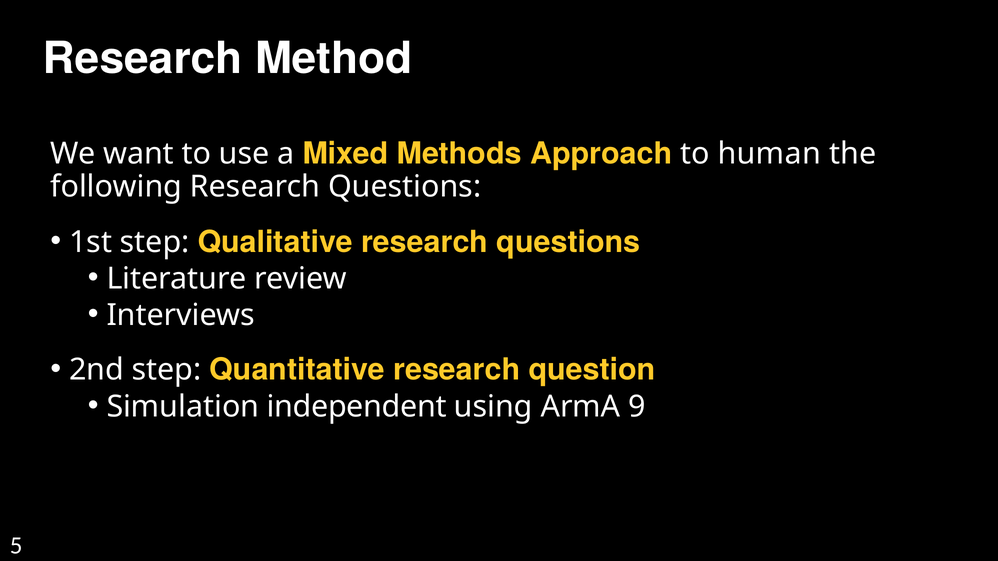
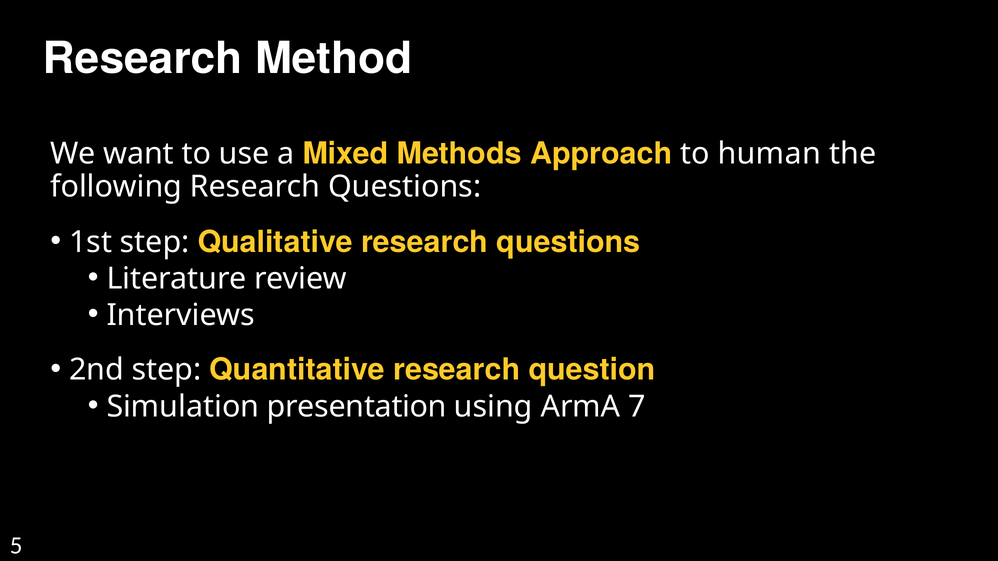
independent: independent -> presentation (357, 407)
9: 9 -> 7 (637, 407)
